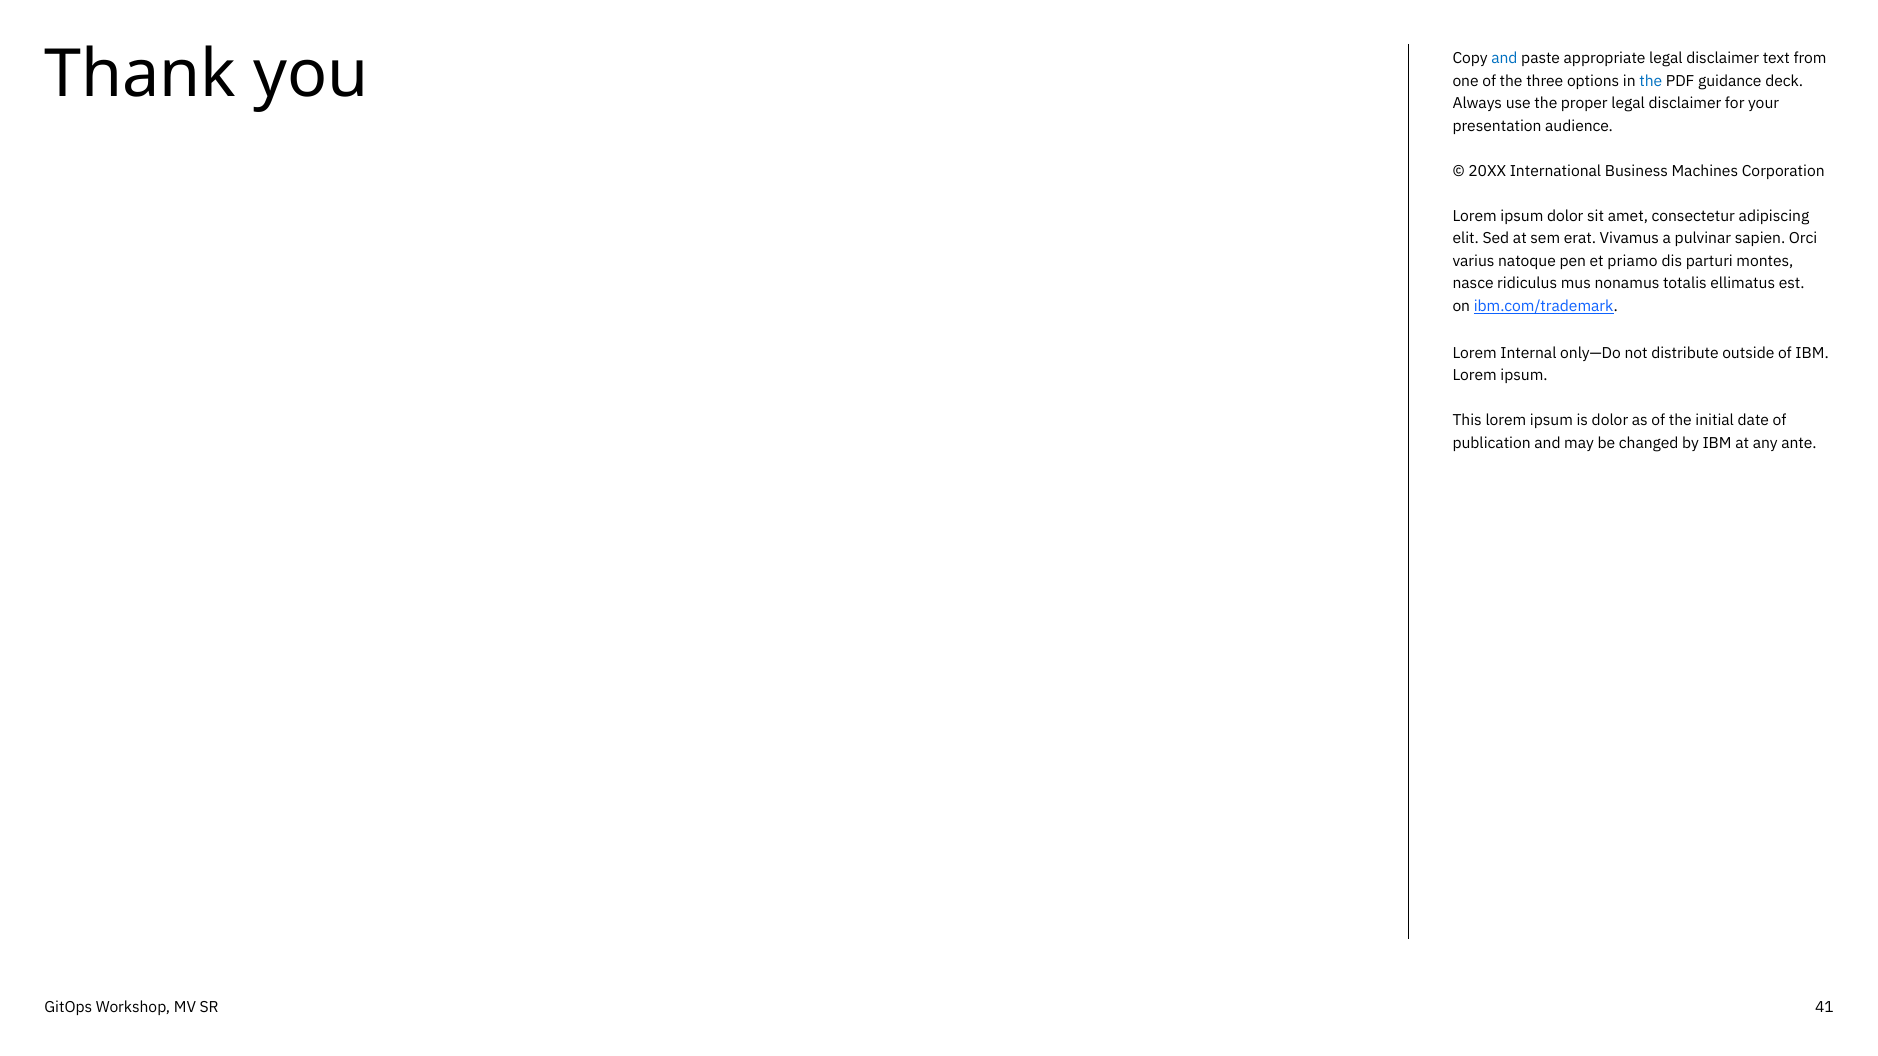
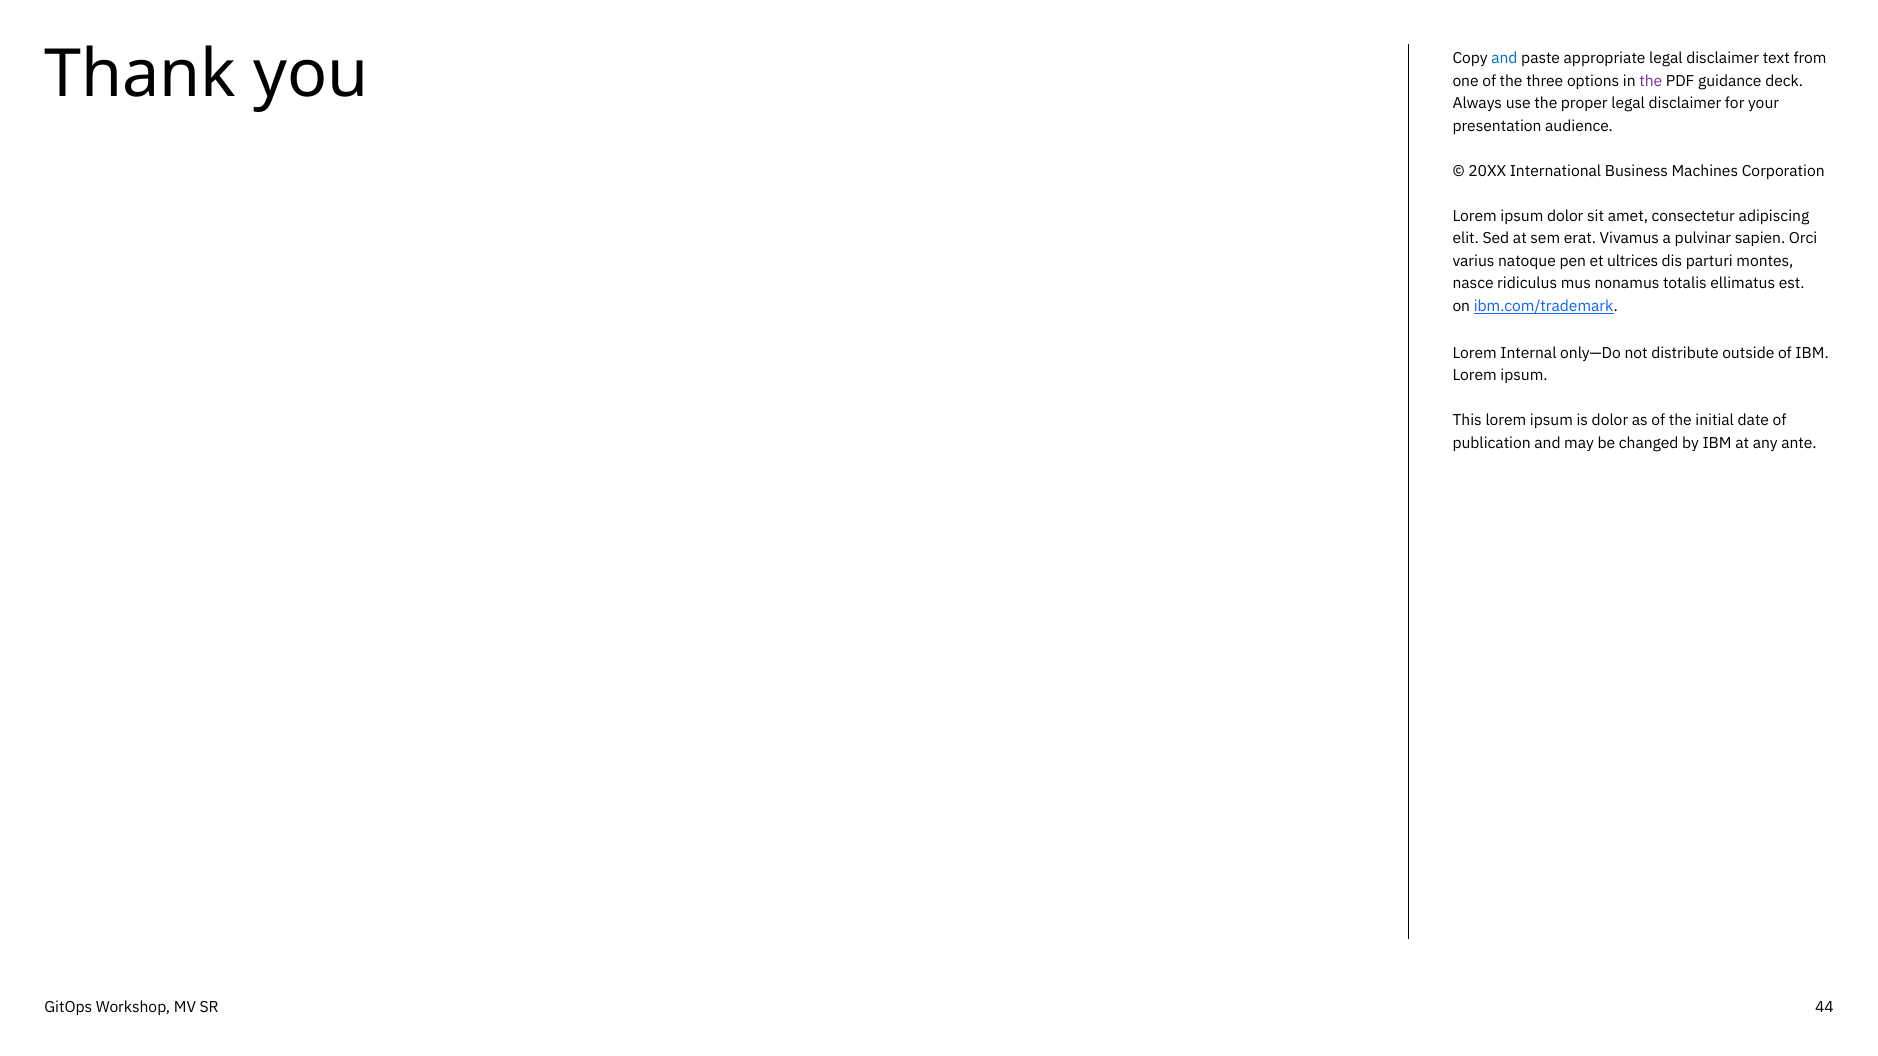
the colour: blue -> purple (1651, 81)
priamo: priamo -> ultrices (1633, 261)
41: 41 -> 44 (1824, 1007)
